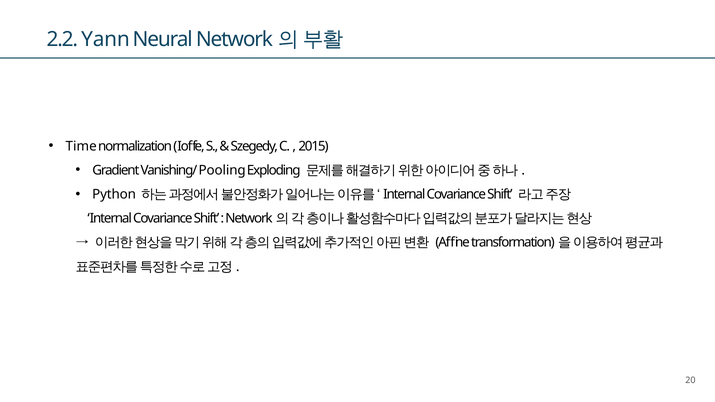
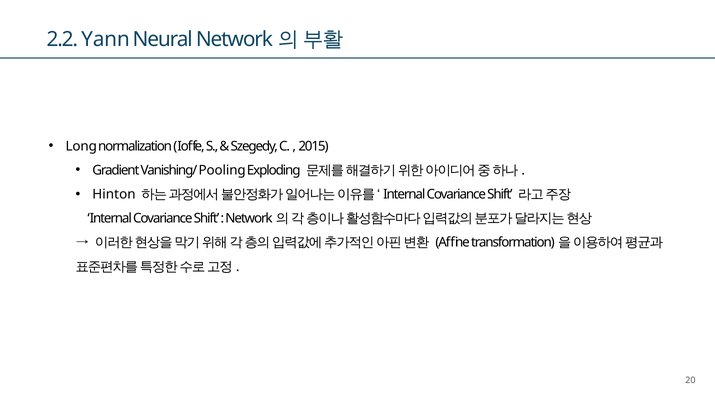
Time: Time -> Long (81, 146)
Python: Python -> Hinton (114, 194)
